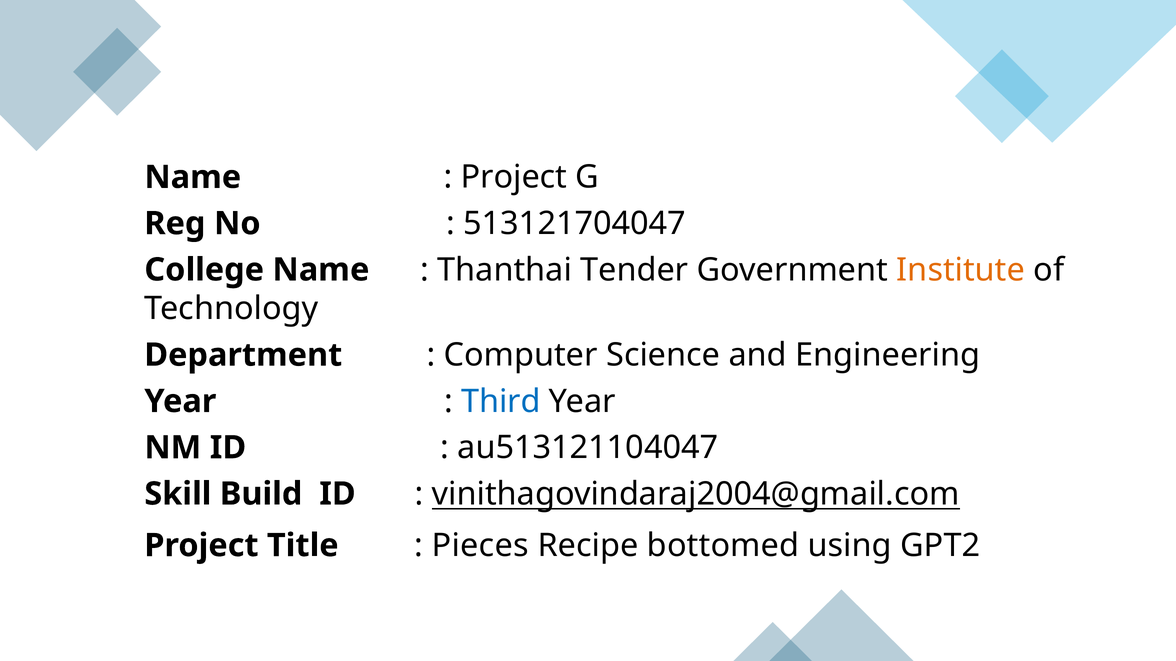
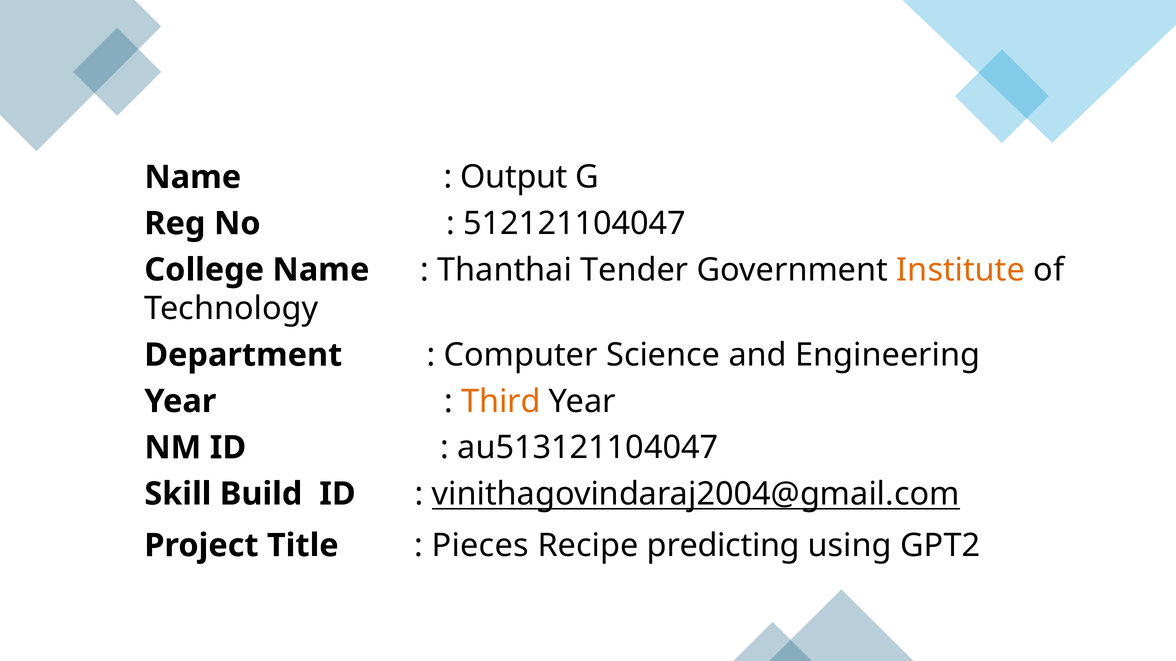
Project: Project -> Output (514, 177)
513121704047: 513121704047 -> 512121104047 (575, 224)
Third colour: blue -> orange (501, 402)
bottomed: bottomed -> predicting (723, 546)
